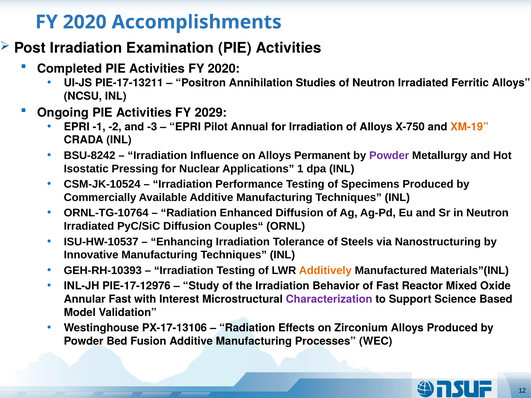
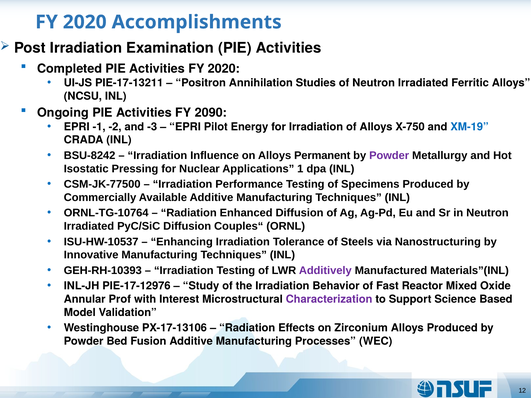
2029: 2029 -> 2090 (211, 113)
Annual: Annual -> Energy (249, 127)
XM-19 colour: orange -> blue (469, 127)
CSM-JK-10524: CSM-JK-10524 -> CSM-JK-77500 (102, 184)
Additively colour: orange -> purple (325, 271)
Annular Fast: Fast -> Prof (120, 299)
